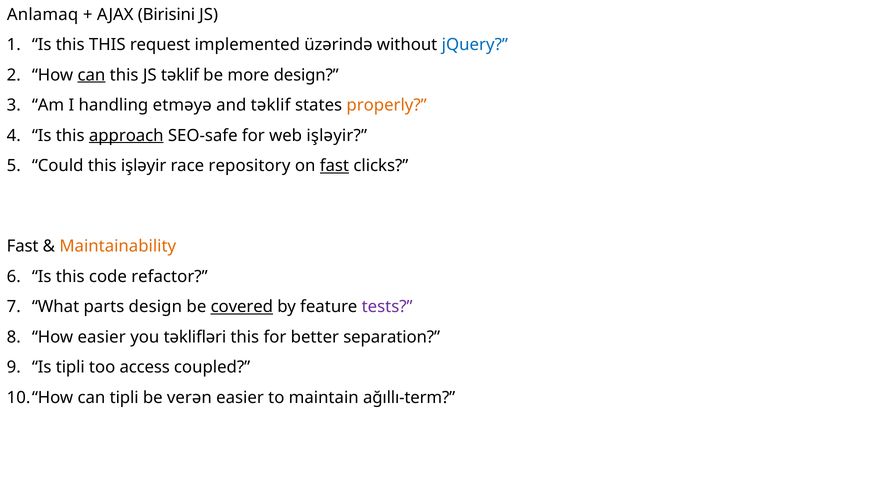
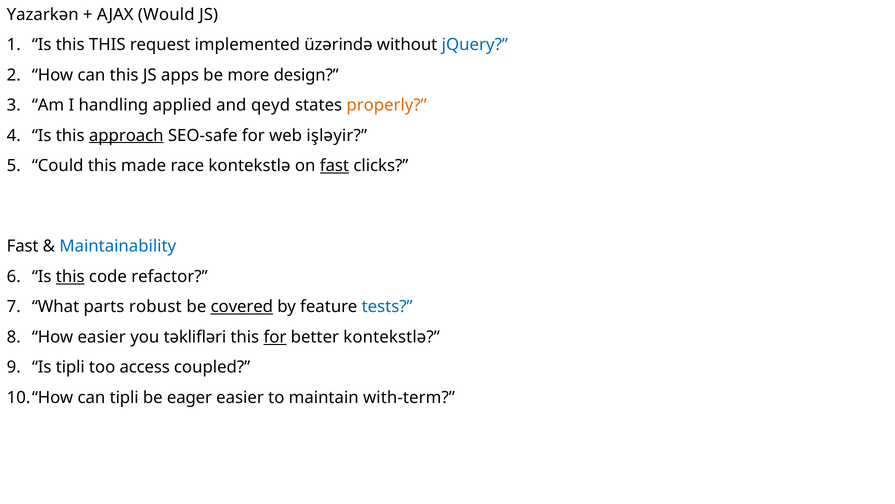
Anlamaq: Anlamaq -> Yazarkən (43, 15)
Birisini: Birisini -> Would (166, 15)
can underline: present -> none (91, 75)
JS təklif: təklif -> apps (180, 75)
etməyə: etməyə -> applied (182, 105)
and təklif: təklif -> qeyd (271, 105)
this işləyir: işləyir -> made (144, 166)
race repository: repository -> kontekstlə (250, 166)
Maintainability colour: orange -> blue (118, 246)
this underline: none -> present (70, 276)
parts design: design -> robust (155, 307)
tests colour: purple -> blue (387, 307)
for underline: none -> present (275, 337)
better separation: separation -> kontekstlə (392, 337)
verən: verən -> eager (189, 397)
ağıllı-term: ağıllı-term -> with-term (409, 397)
